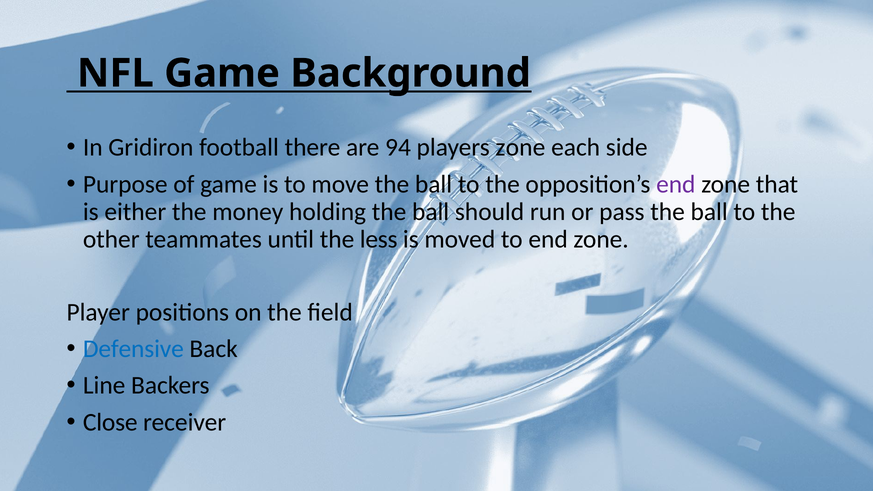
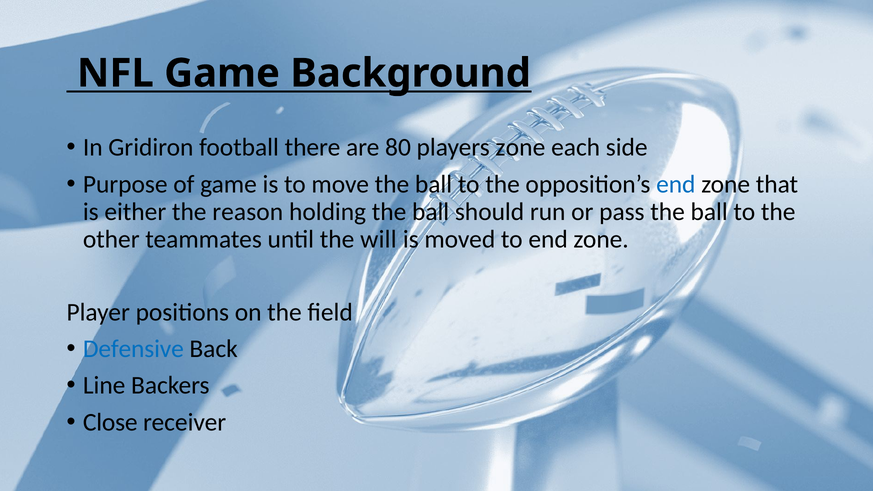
94: 94 -> 80 (398, 148)
end colour: purple -> blue (676, 184)
money: money -> reason (248, 212)
less: less -> will (378, 239)
